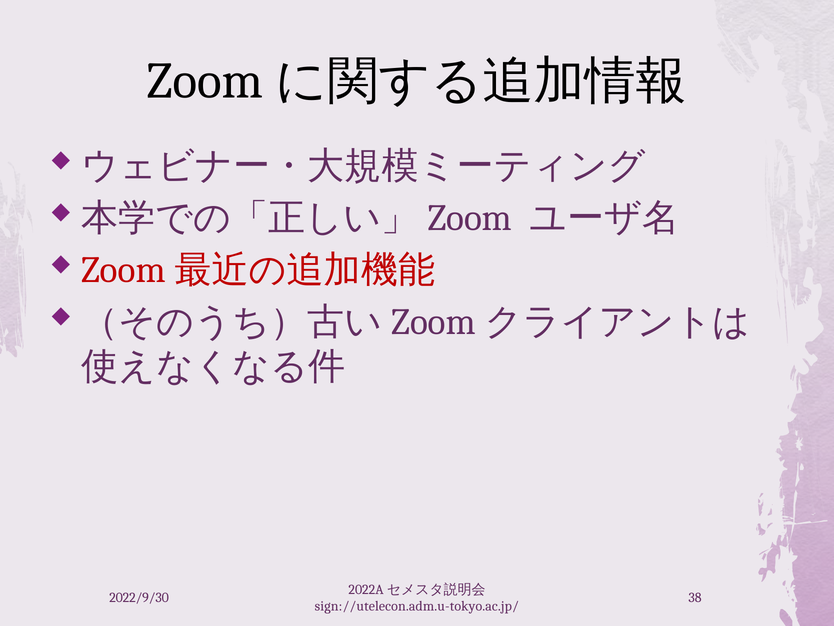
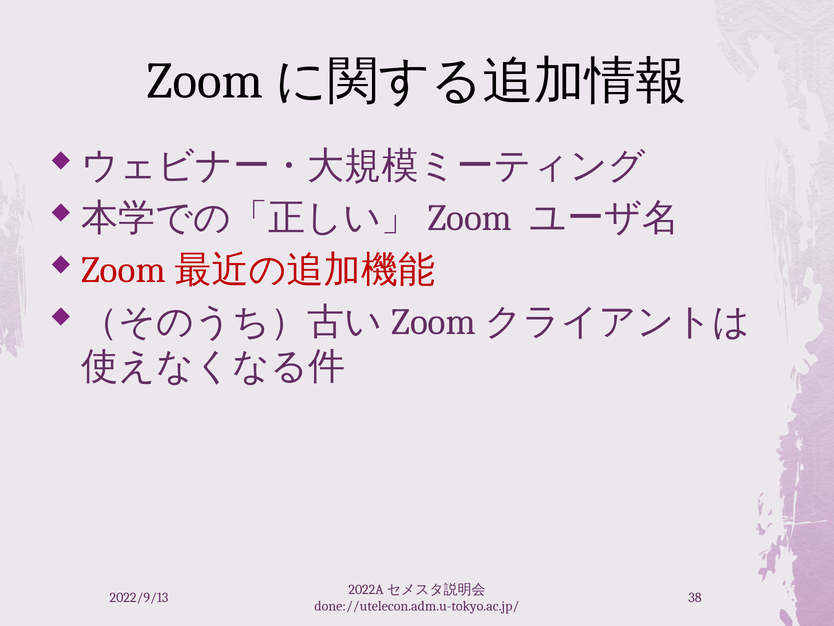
2022/9/30: 2022/9/30 -> 2022/9/13 (139, 597)
sign://utelecon.adm.u-tokyo.ac.jp/: sign://utelecon.adm.u-tokyo.ac.jp/ -> done://utelecon.adm.u-tokyo.ac.jp/ (417, 606)
